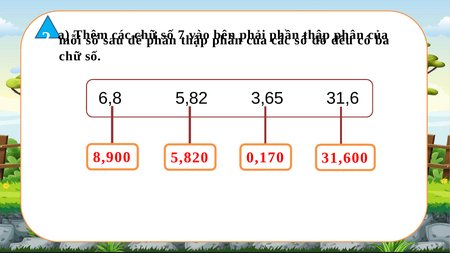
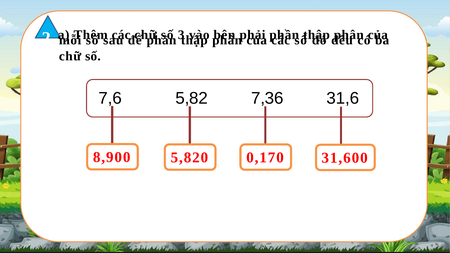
7: 7 -> 3 (181, 35)
6,8: 6,8 -> 7,6 (110, 98)
3,65: 3,65 -> 7,36 (267, 98)
